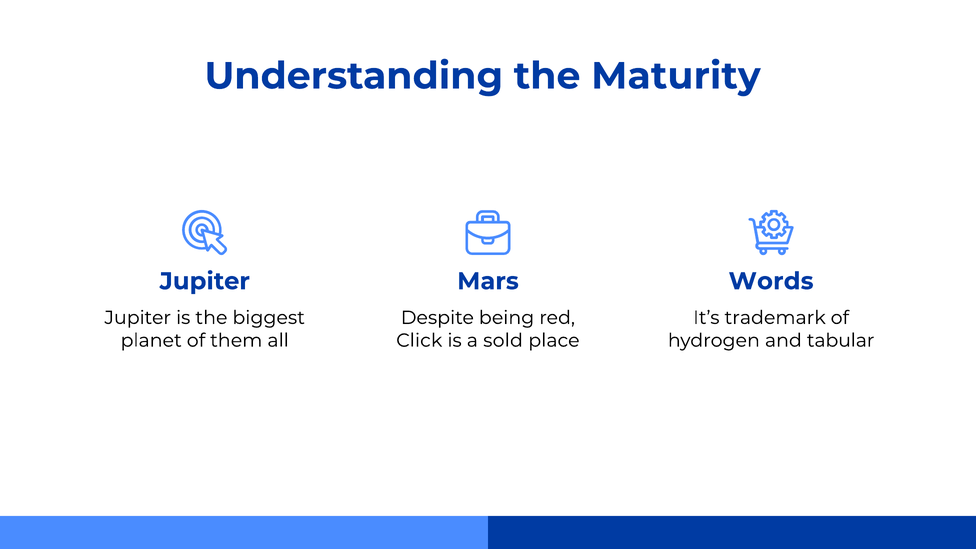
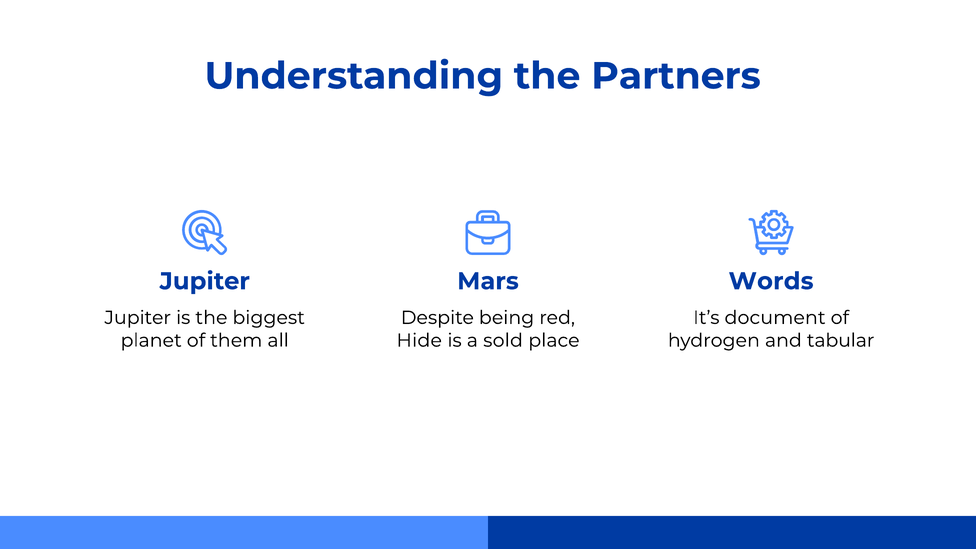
Maturity: Maturity -> Partners (676, 76)
trademark: trademark -> document (775, 318)
Click: Click -> Hide (419, 340)
